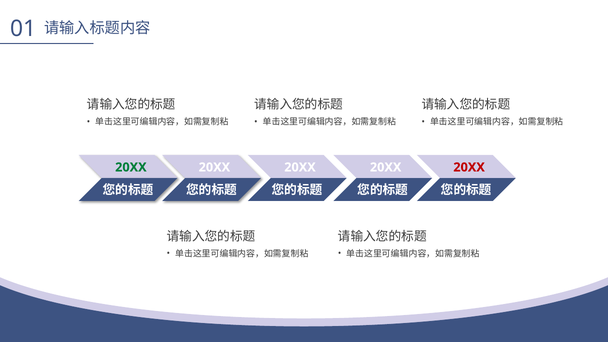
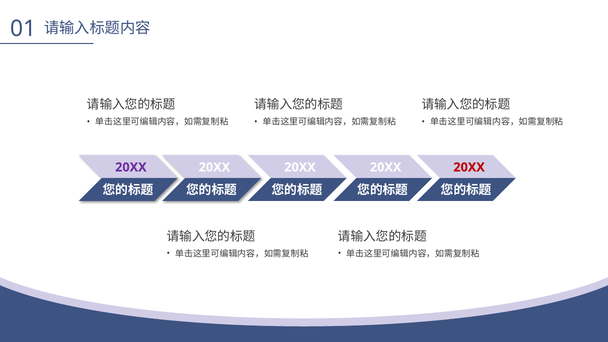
20XX colour: green -> purple (131, 167)
